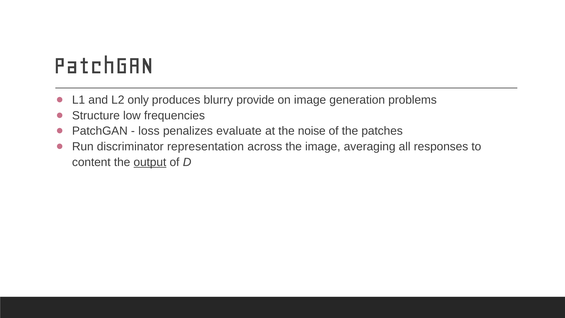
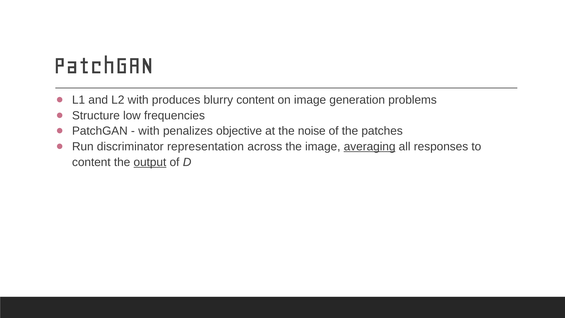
L2 only: only -> with (138, 100)
blurry provide: provide -> content (255, 100)
loss: loss -> with (149, 131)
evaluate: evaluate -> objective (239, 131)
averaging underline: none -> present (370, 147)
